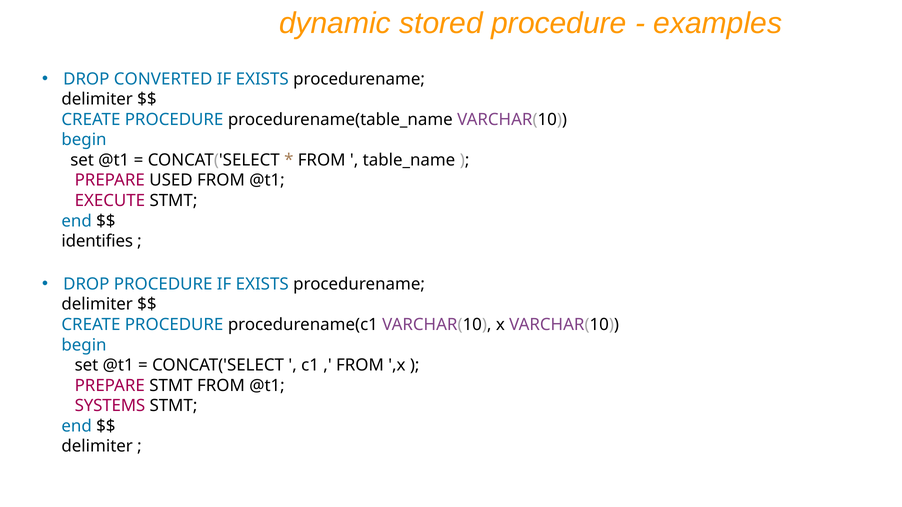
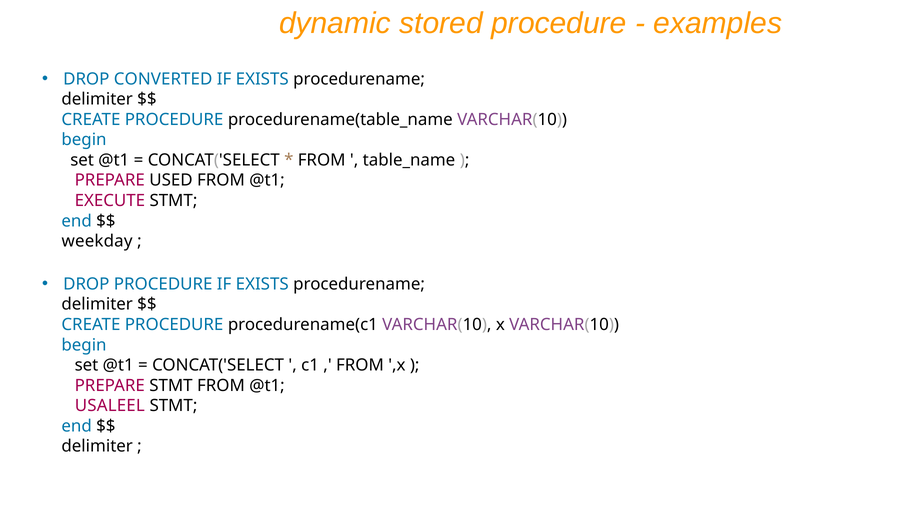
identifies: identifies -> weekday (97, 241)
SYSTEMS: SYSTEMS -> USALEEL (110, 406)
